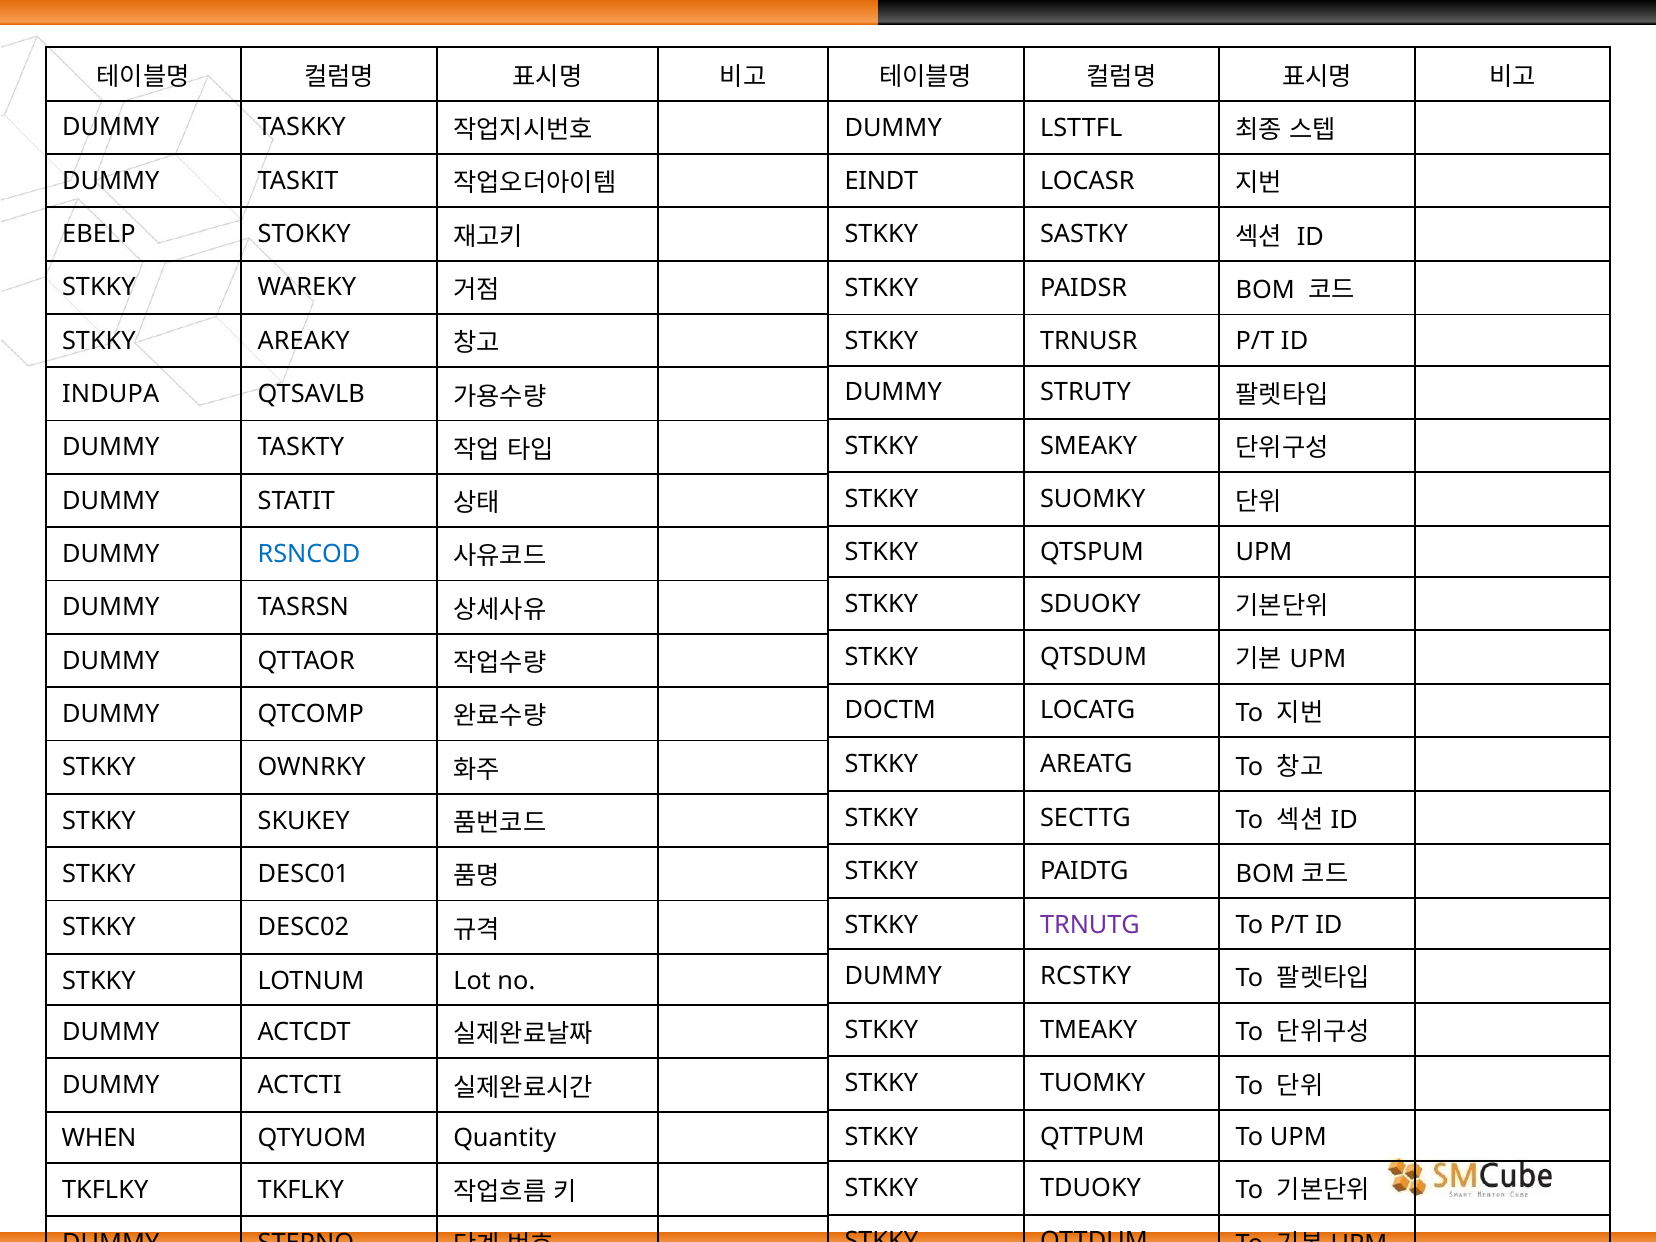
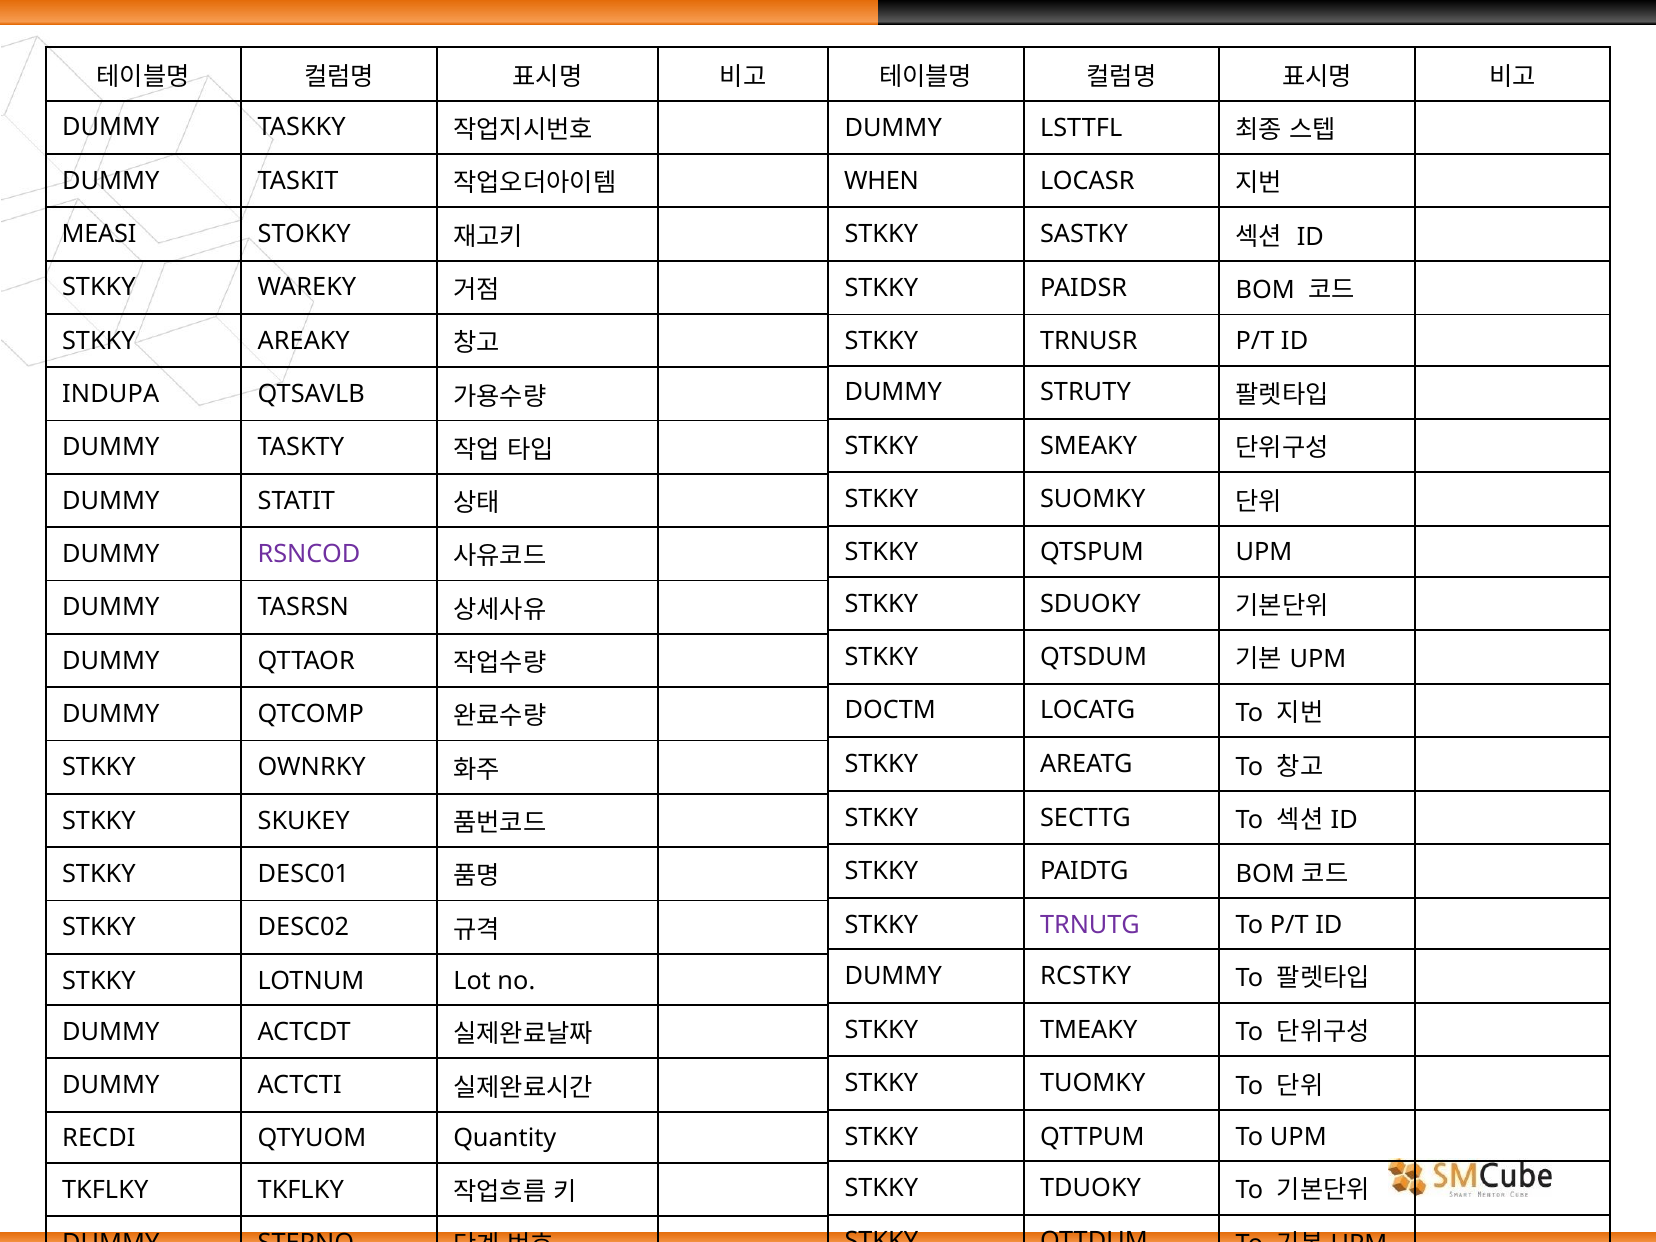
EINDT: EINDT -> WHEN (881, 181)
EBELP: EBELP -> MEASI (99, 234)
RSNCOD colour: blue -> purple (309, 554)
WHEN: WHEN -> RECDI (99, 1139)
